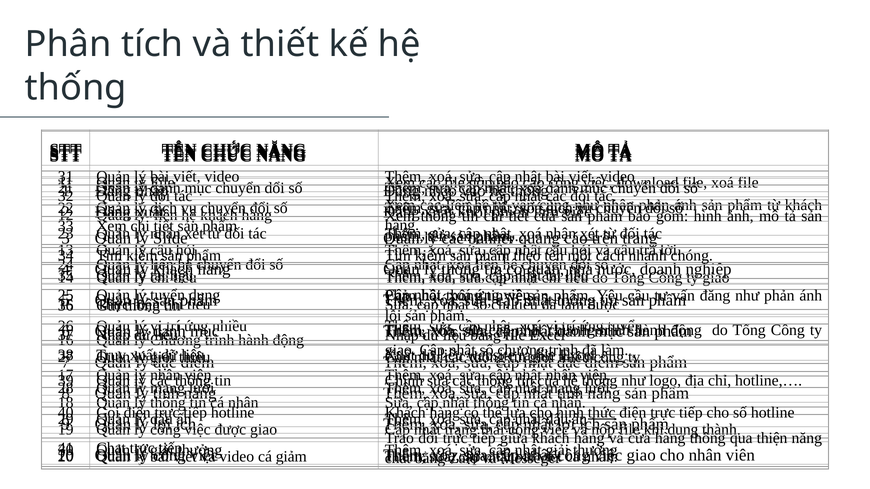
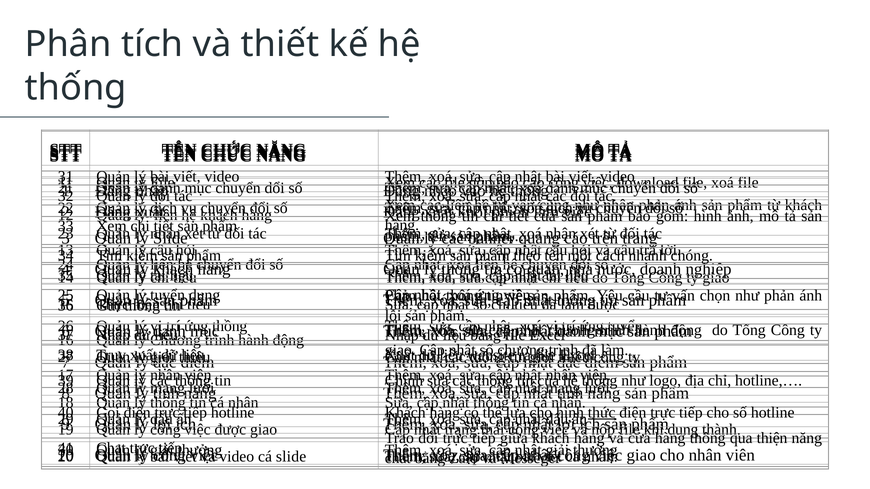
xét underline: present -> none (590, 234)
đăng: đăng -> chọn (715, 296)
nhiều: nhiều -> thồng (230, 327)
cá giảm: giảm -> slide (291, 457)
